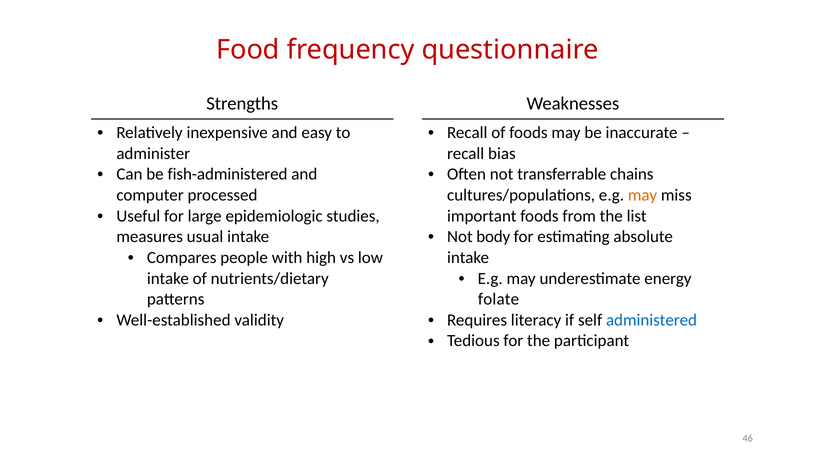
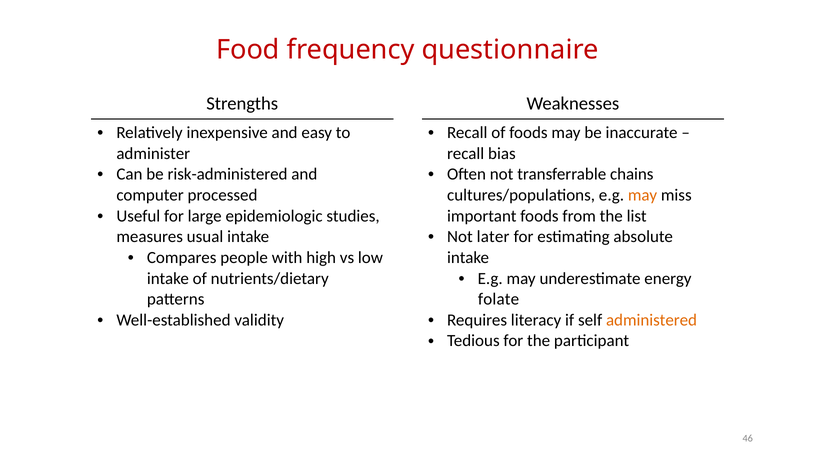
fish-administered: fish-administered -> risk-administered (228, 174)
body: body -> later (493, 236)
administered colour: blue -> orange (652, 320)
